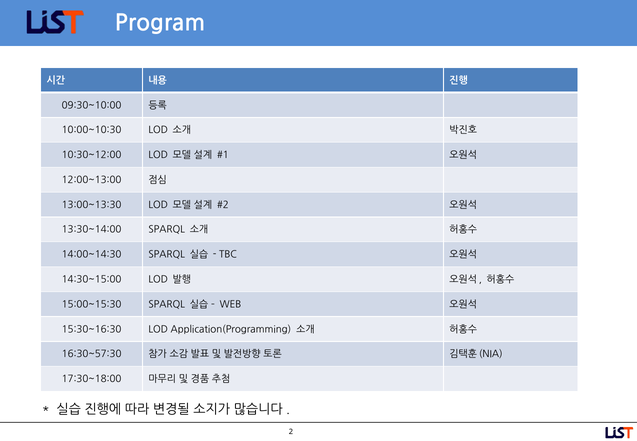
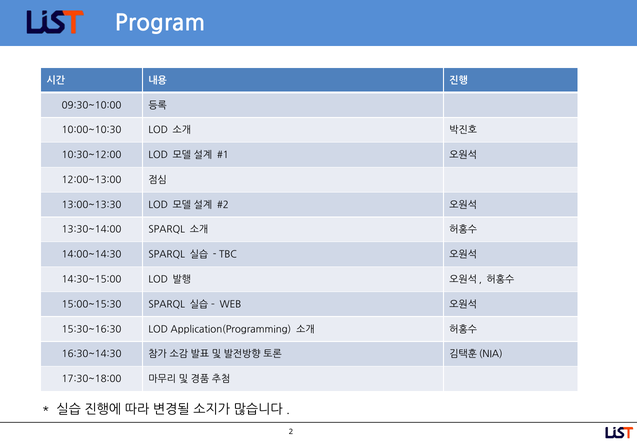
16:30~57:30: 16:30~57:30 -> 16:30~14:30 (92, 354)
